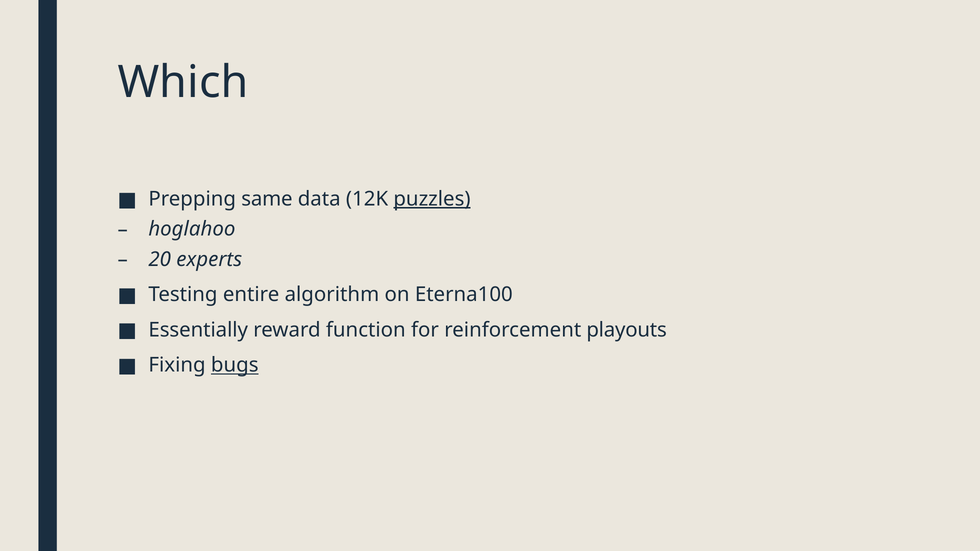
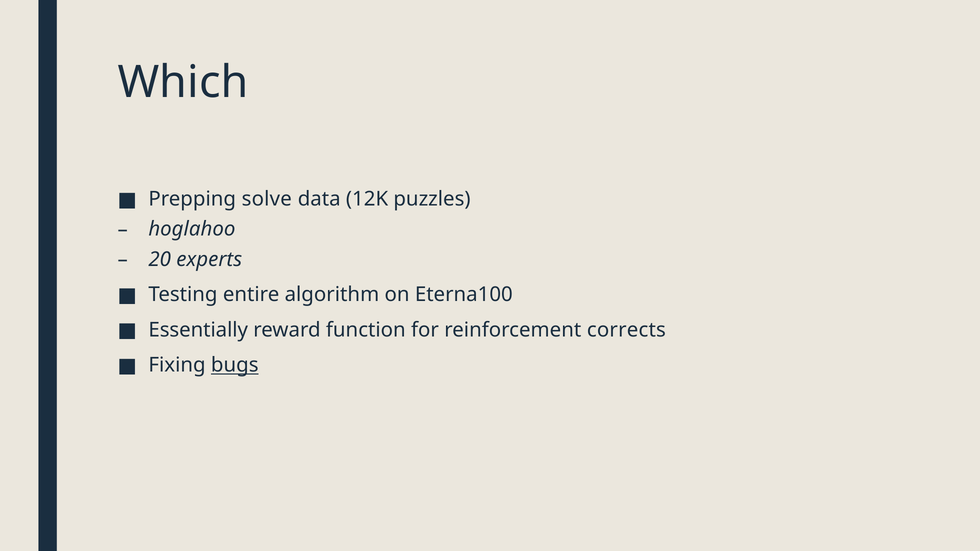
same: same -> solve (267, 199)
puzzles underline: present -> none (432, 199)
playouts: playouts -> corrects (626, 330)
